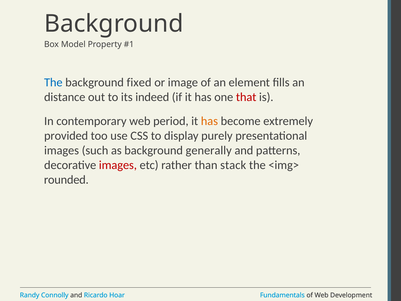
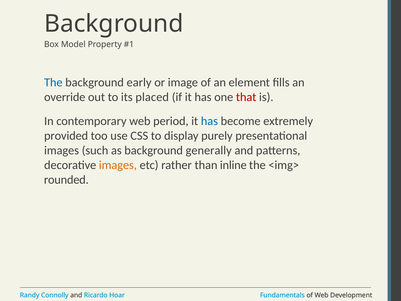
fixed: fixed -> early (139, 82)
distance: distance -> override (65, 97)
indeed: indeed -> placed (152, 97)
has colour: orange -> blue (209, 121)
images colour: red -> orange (118, 165)
stack: stack -> inline (233, 165)
